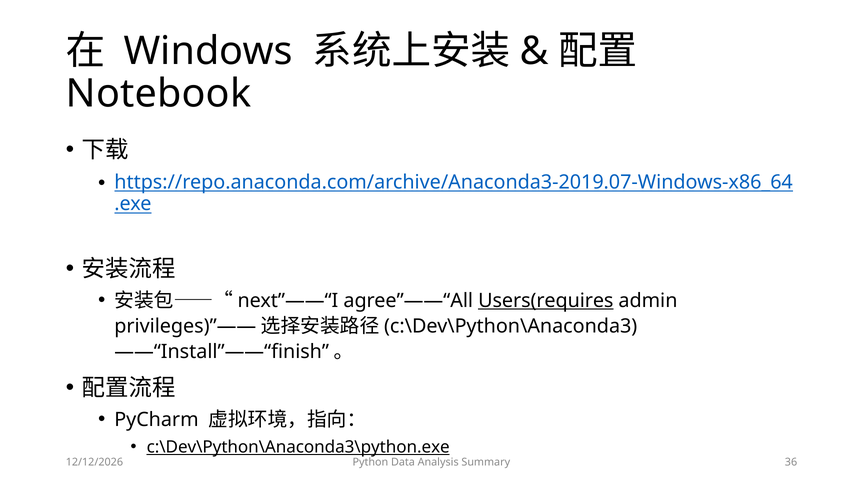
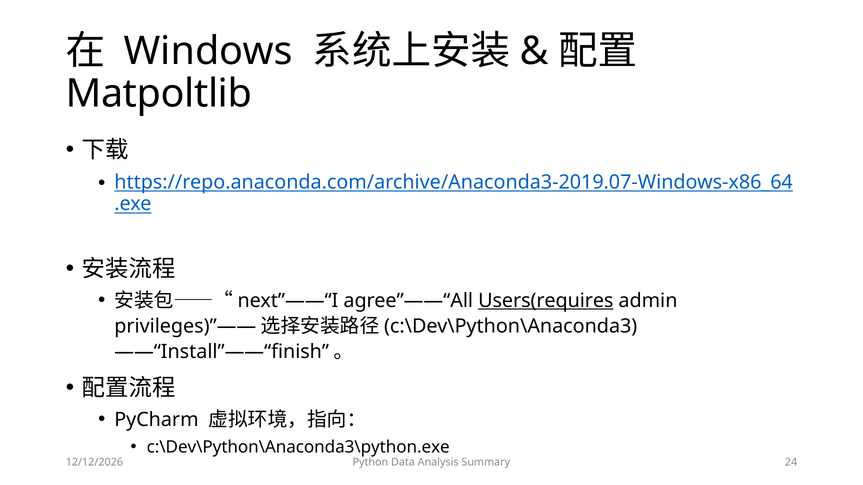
Notebook: Notebook -> Matpoltlib (159, 94)
c:\Dev\Python\Anaconda3\python.exe underline: present -> none (298, 448)
36: 36 -> 24 (791, 463)
